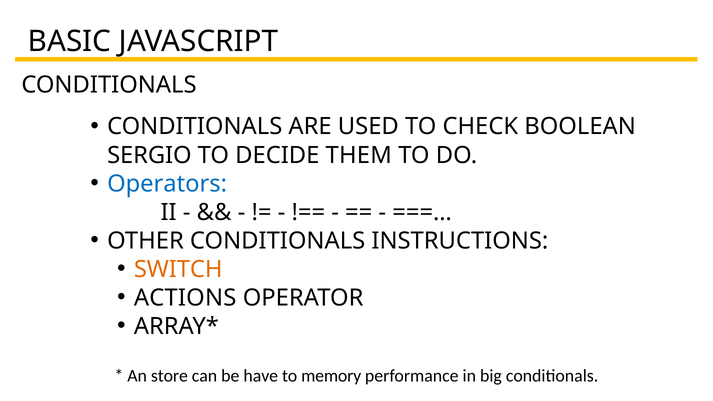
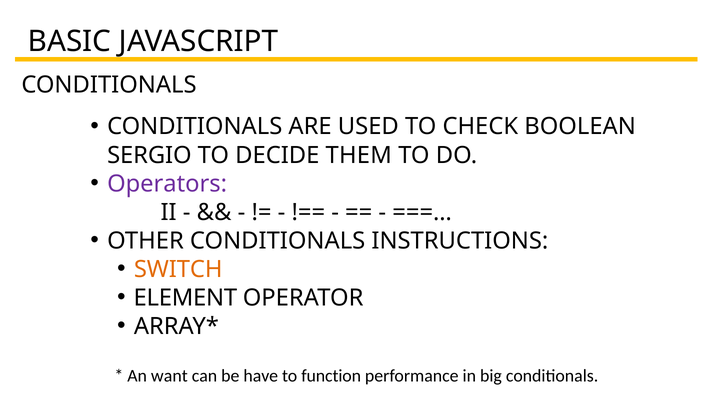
Operators colour: blue -> purple (167, 184)
ACTIONS: ACTIONS -> ELEMENT (185, 298)
store: store -> want (169, 376)
memory: memory -> function (331, 376)
